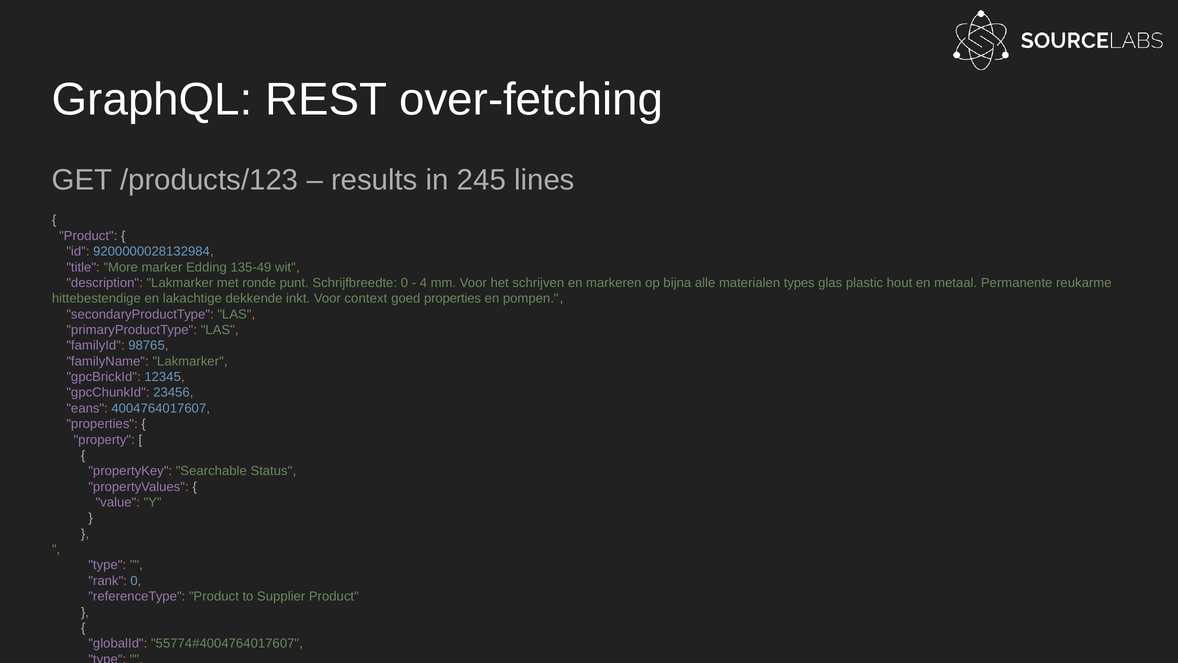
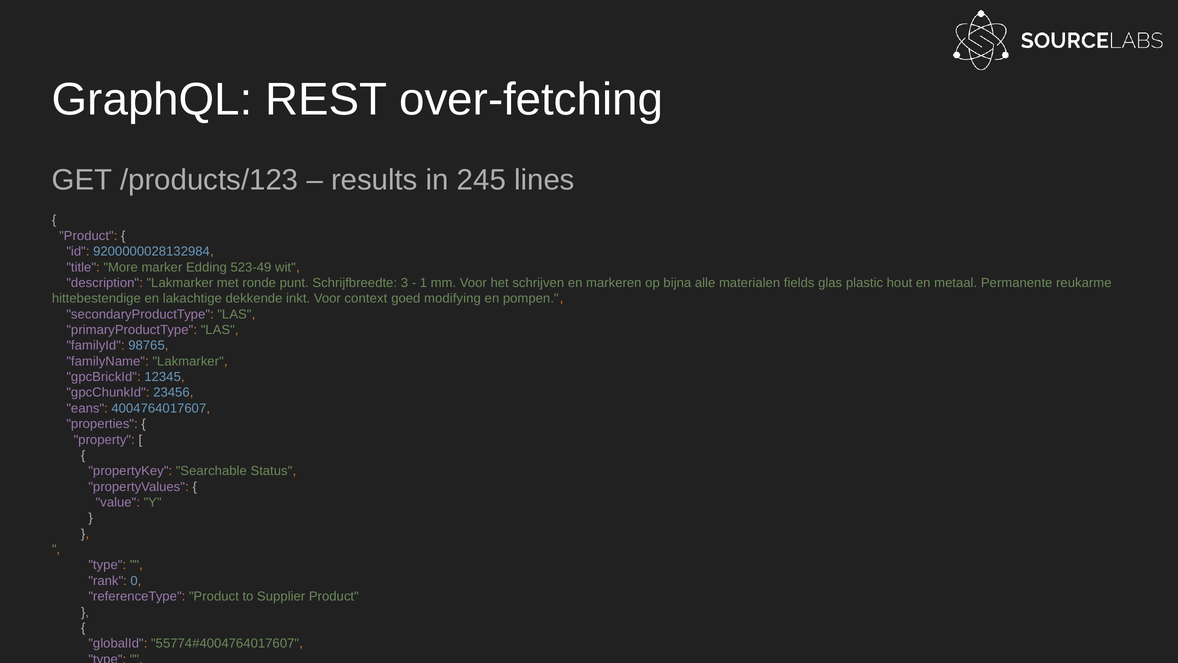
135-49: 135-49 -> 523-49 (251, 267)
Schrijfbreedte 0: 0 -> 3 (404, 283)
4: 4 -> 1 (423, 283)
types: types -> fields (799, 283)
goed properties: properties -> modifying (452, 298)
